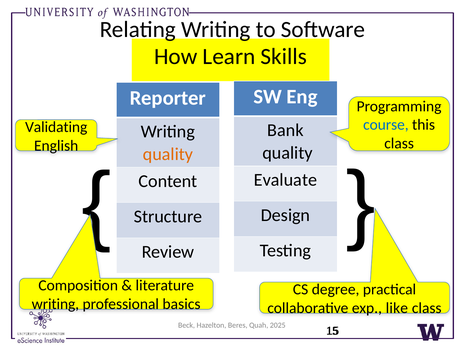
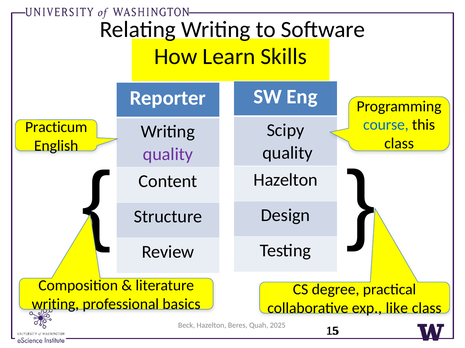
Validating: Validating -> Practicum (56, 127)
Bank: Bank -> Scipy (286, 131)
quality colour: orange -> purple (168, 154)
Evaluate: Evaluate -> Hazelton (286, 180)
